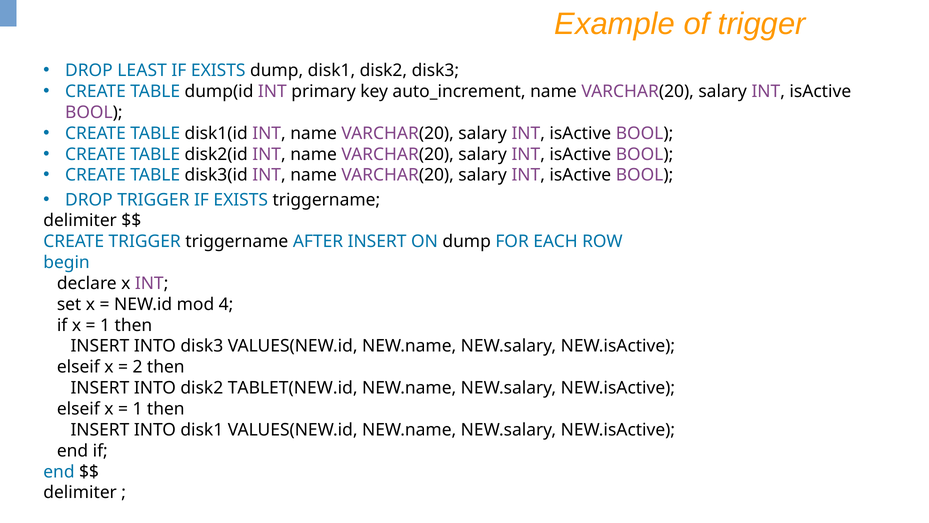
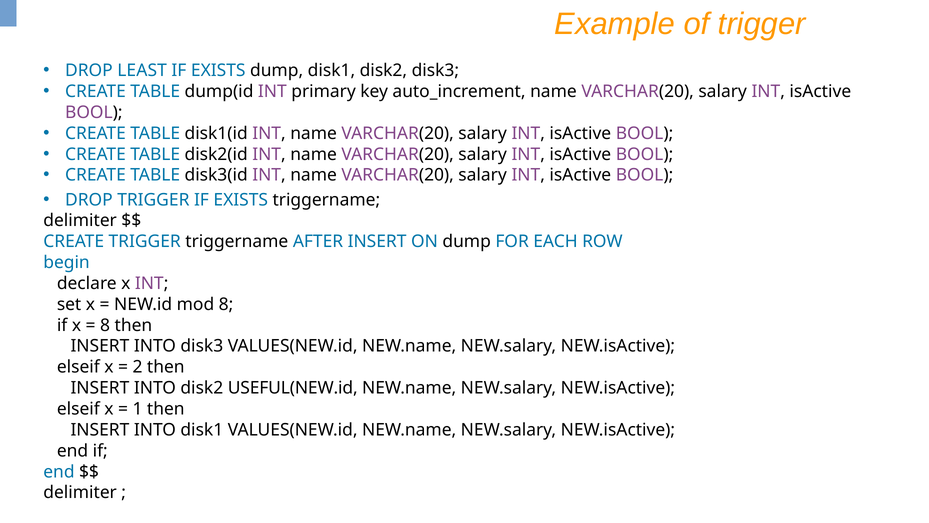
mod 4: 4 -> 8 (226, 304)
1: 1 -> 8 (105, 325)
TABLET(NEW.id: TABLET(NEW.id -> USEFUL(NEW.id (293, 388)
